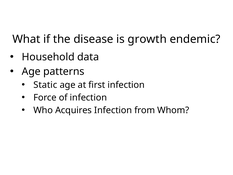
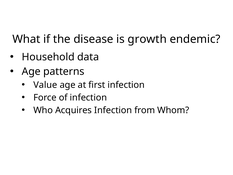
Static: Static -> Value (45, 85)
